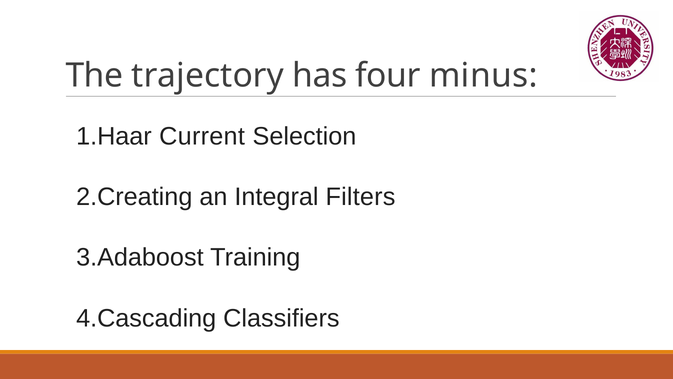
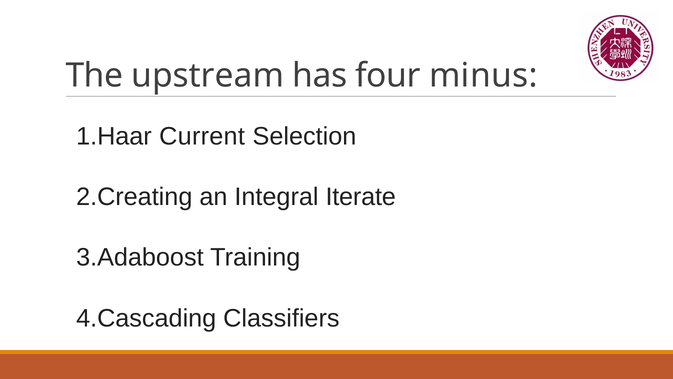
trajectory: trajectory -> upstream (208, 75)
Filters: Filters -> Iterate (361, 197)
